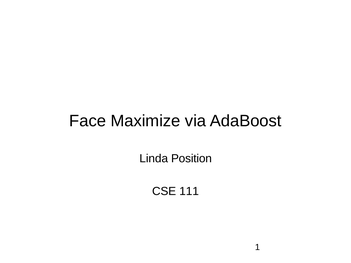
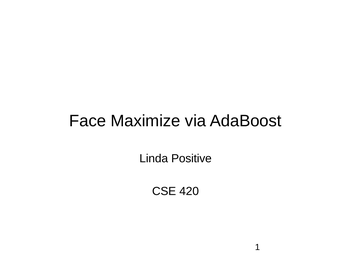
Position: Position -> Positive (191, 159)
111: 111 -> 420 (189, 192)
